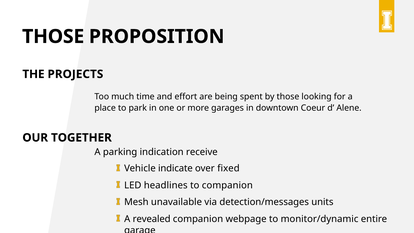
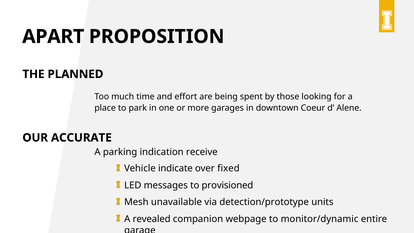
THOSE: THOSE -> APART (53, 37)
PROJECTS: PROJECTS -> PLANNED (75, 74)
TOGETHER: TOGETHER -> ACCURATE (81, 138)
headlines: headlines -> messages (166, 185)
to companion: companion -> provisioned (227, 185)
detection/messages: detection/messages -> detection/prototype (264, 202)
